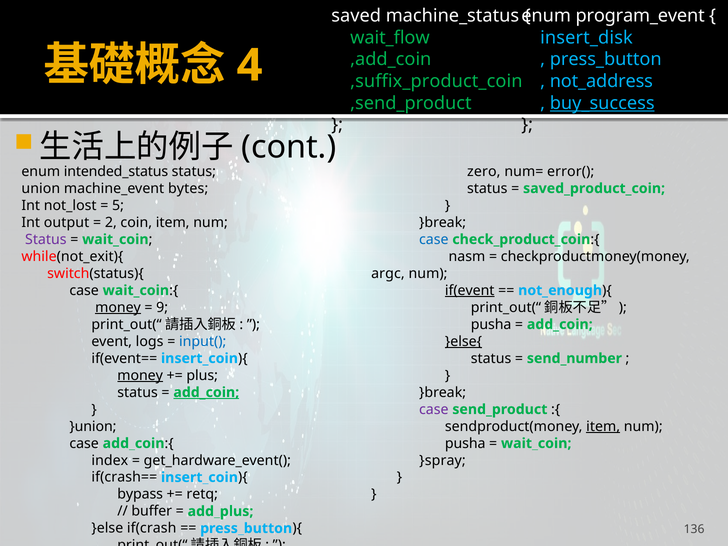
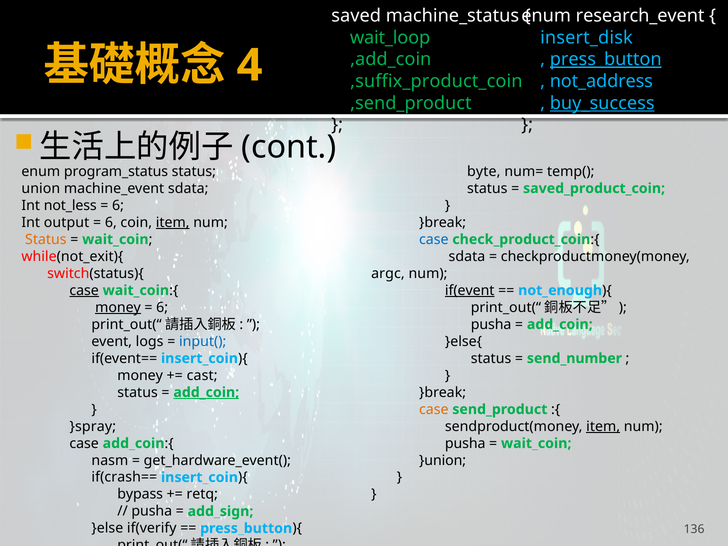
program_event: program_event -> research_event (640, 16)
wait_flow: wait_flow -> wait_loop (390, 38)
press_button underline: none -> present (606, 59)
intended_status: intended_status -> program_status (116, 171)
zero: zero -> byte (484, 171)
error(: error( -> temp( (571, 171)
machine_event bytes: bytes -> sdata (188, 188)
not_lost: not_lost -> not_less (70, 205)
5: 5 -> 6 (118, 205)
2: 2 -> 6 (111, 222)
item underline: none -> present (173, 222)
Status colour: purple -> orange (46, 239)
nasm: nasm -> sdata (467, 256)
case underline: none -> present (84, 290)
9: 9 -> 6 (162, 307)
}else{ underline: present -> none (464, 341)
money underline: present -> none (140, 375)
plus: plus -> cast (202, 375)
case colour: purple -> orange (434, 409)
}union: }union -> }spray (93, 426)
index: index -> nasm (110, 460)
}spray: }spray -> }union (443, 460)
buffer: buffer -> pusha (152, 511)
add_plus: add_plus -> add_sign (220, 511)
if(crash: if(crash -> if(verify (152, 528)
